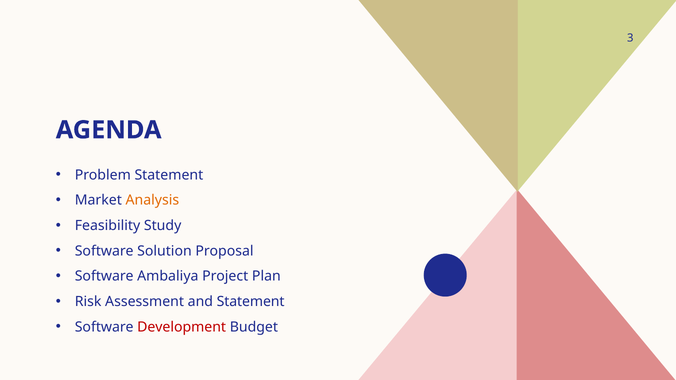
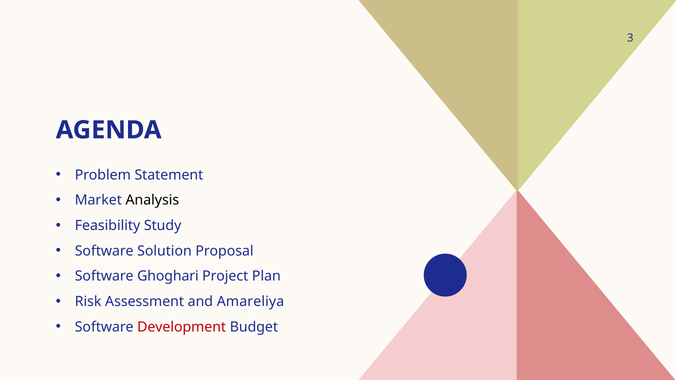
Analysis colour: orange -> black (152, 200)
Ambaliya: Ambaliya -> Ghoghari (168, 276)
and Statement: Statement -> Amareliya (251, 302)
